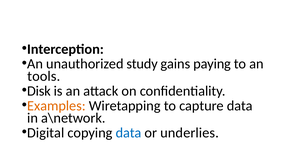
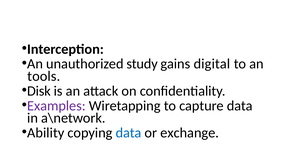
paying: paying -> digital (212, 64)
Examples colour: orange -> purple (56, 106)
Digital: Digital -> Ability (46, 133)
underlies: underlies -> exchange (190, 133)
